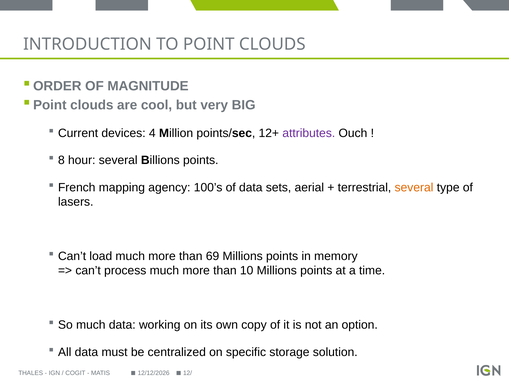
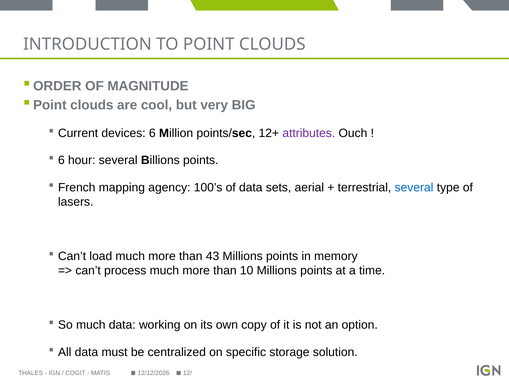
devices 4: 4 -> 6 (152, 133)
8: 8 -> 6 (61, 160)
several colour: orange -> blue (414, 187)
69: 69 -> 43 (213, 256)
